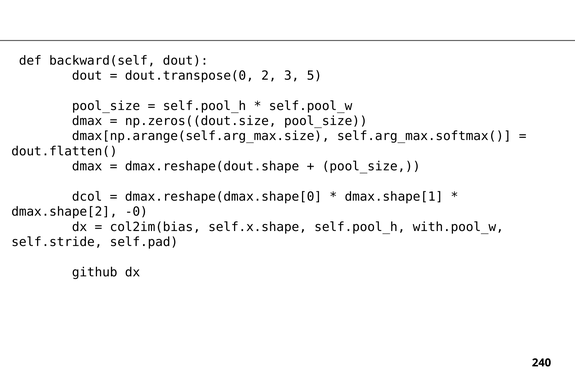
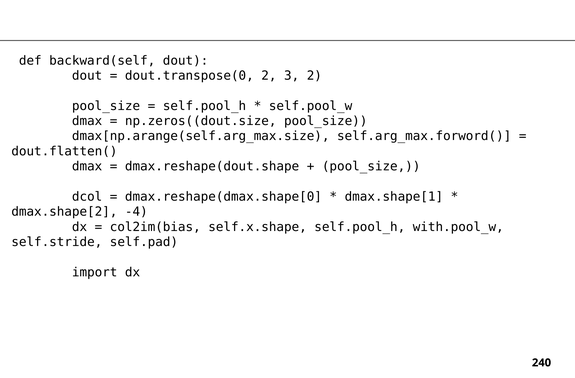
3 5: 5 -> 2 (314, 76)
self.arg_max.softmax(: self.arg_max.softmax( -> self.arg_max.forword( (424, 136)
-0: -0 -> -4 (136, 212)
github: github -> import (95, 272)
